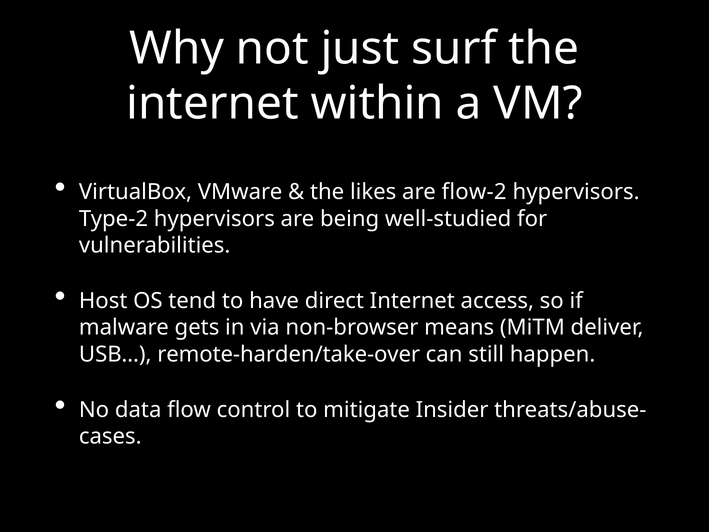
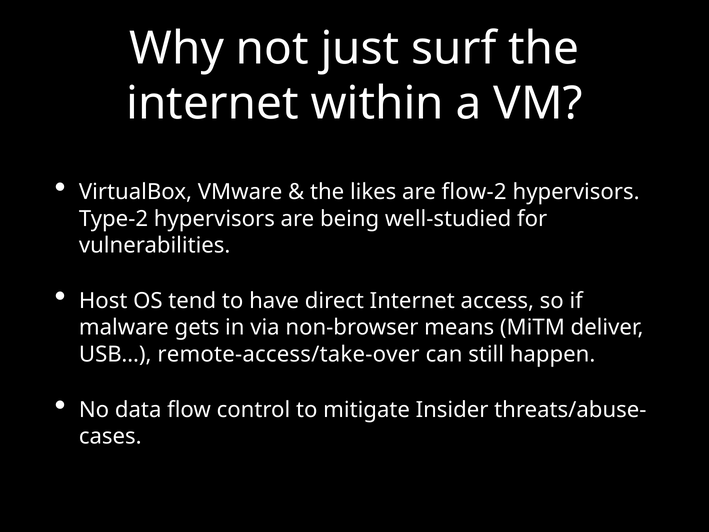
remote-harden/take-over: remote-harden/take-over -> remote-access/take-over (289, 354)
